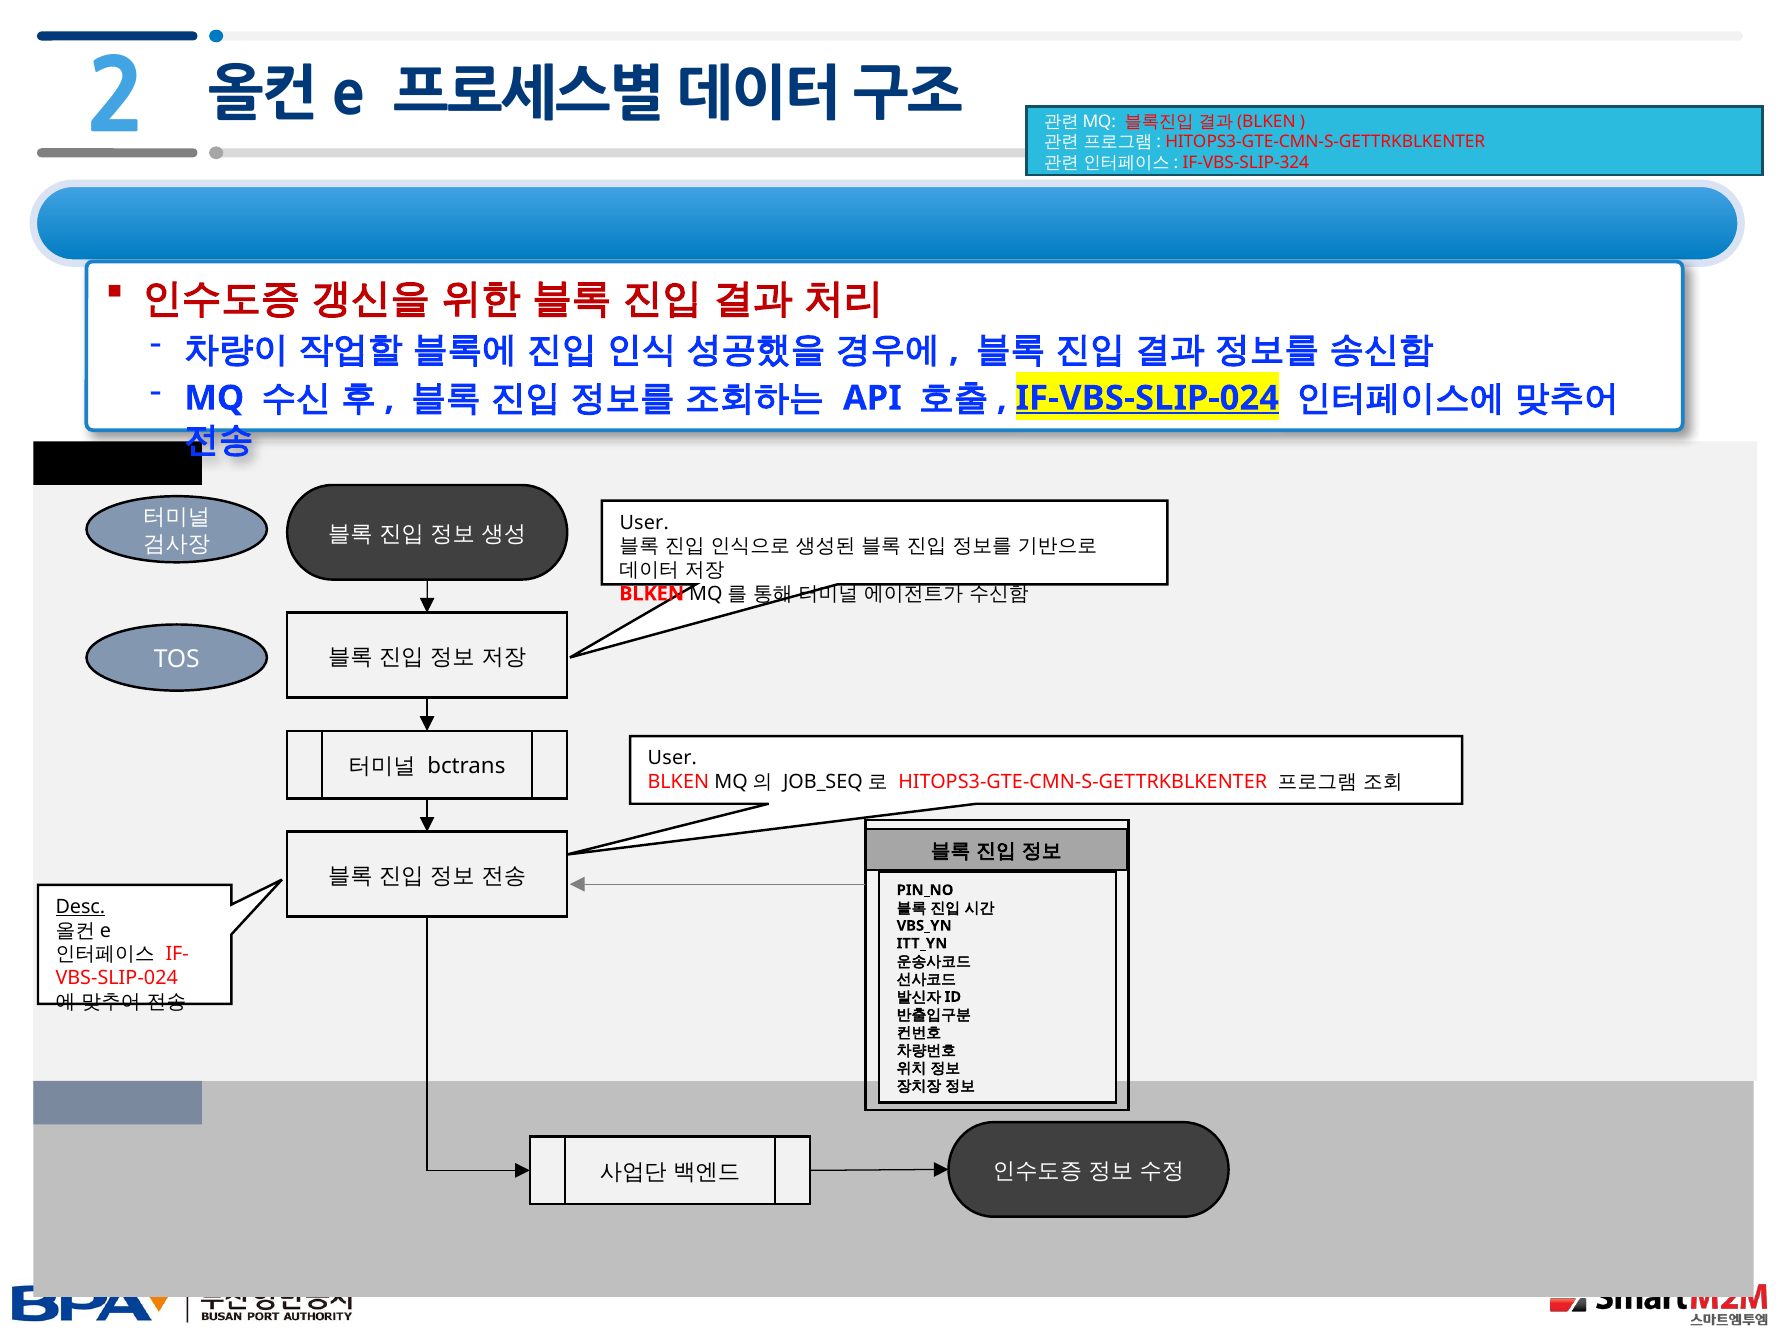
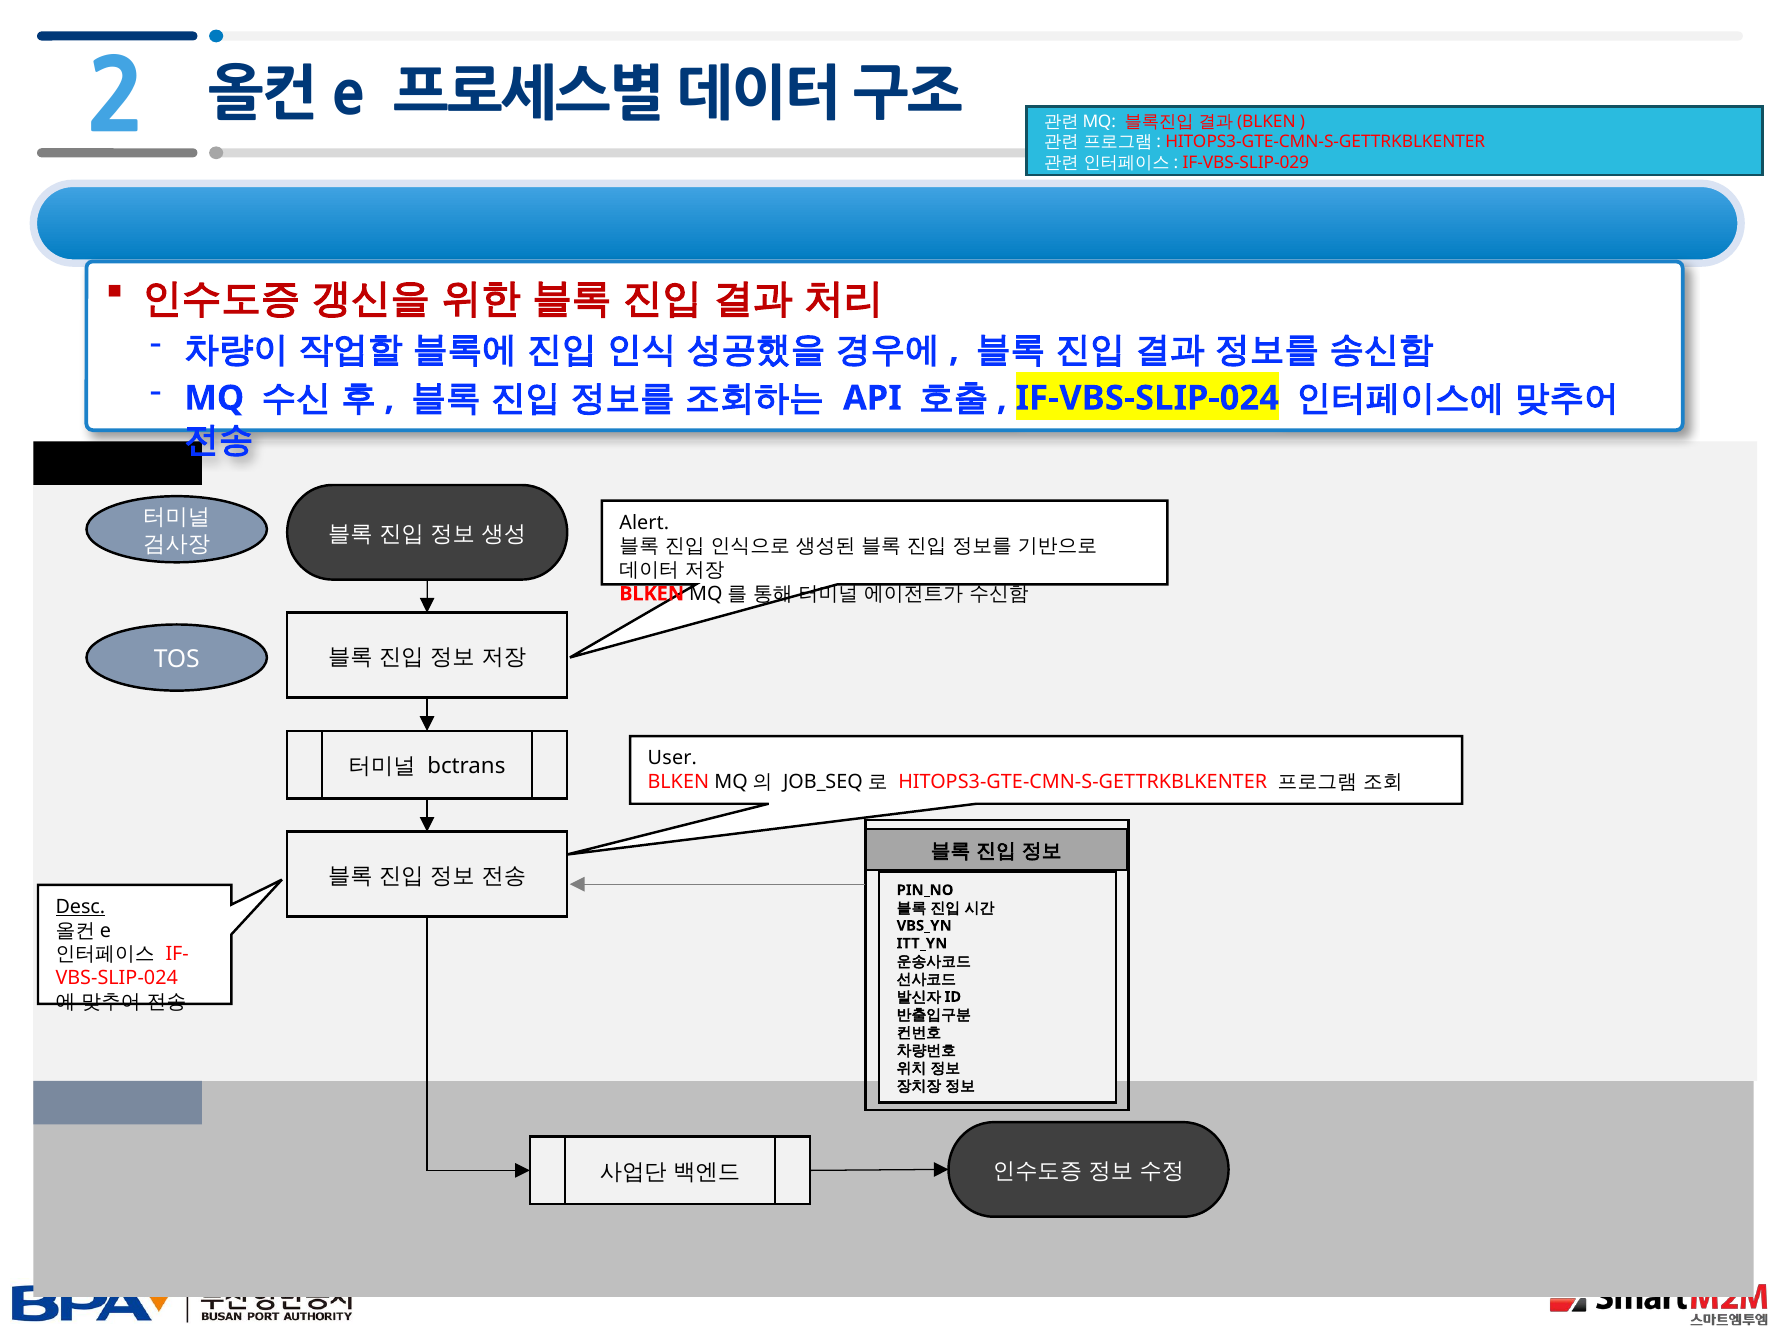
IF-VBS-SLIP-324: IF-VBS-SLIP-324 -> IF-VBS-SLIP-029 (1246, 163)
IF-VBS-SLIP-024 underline: present -> none (1147, 398)
User: User -> Alert (644, 523)
